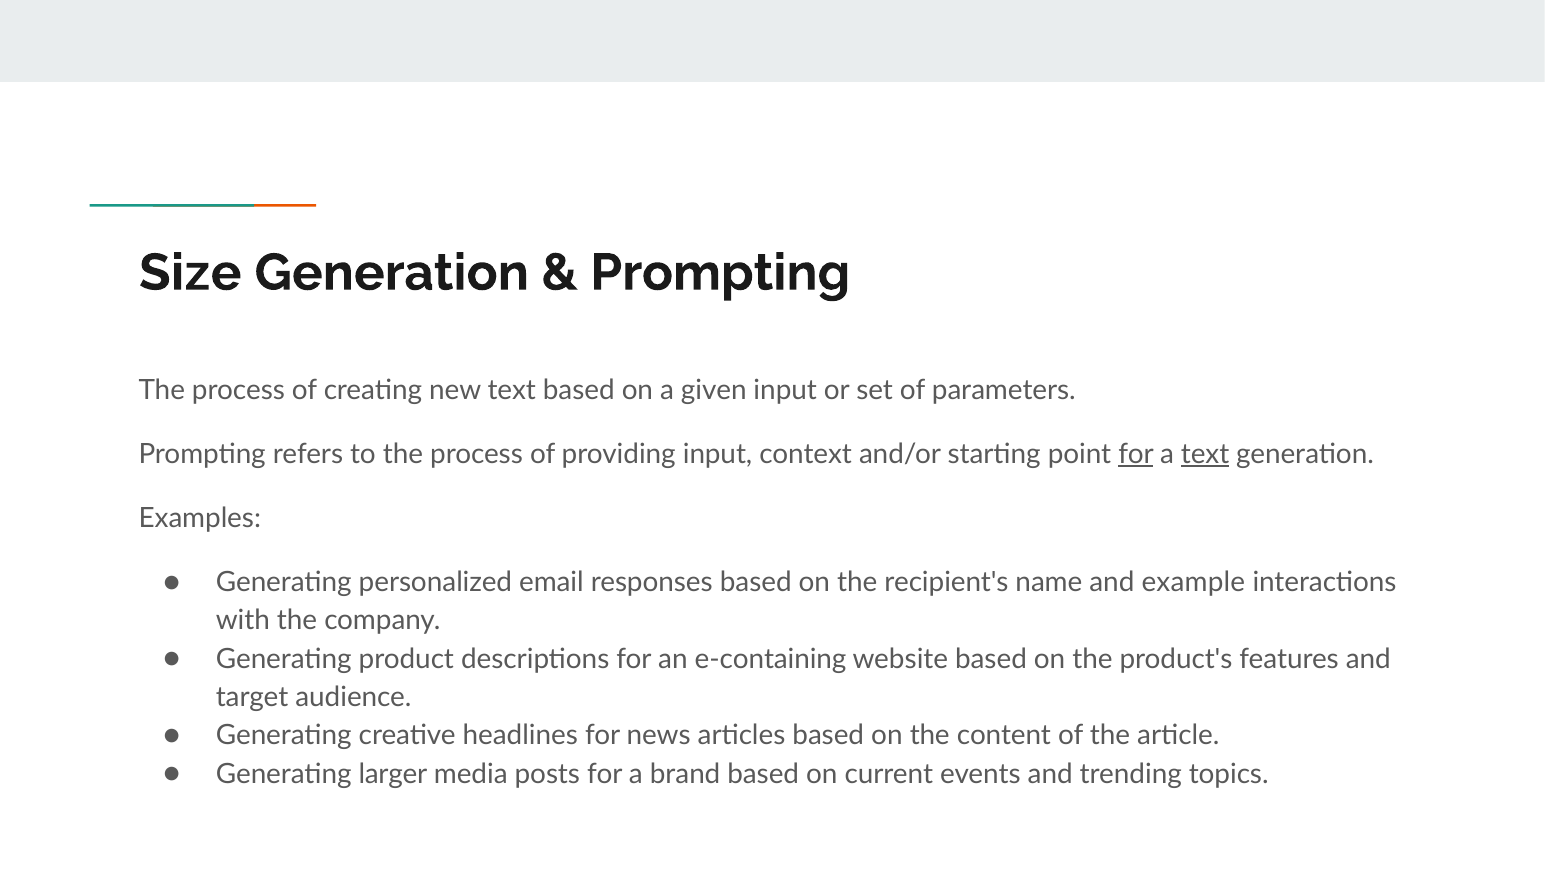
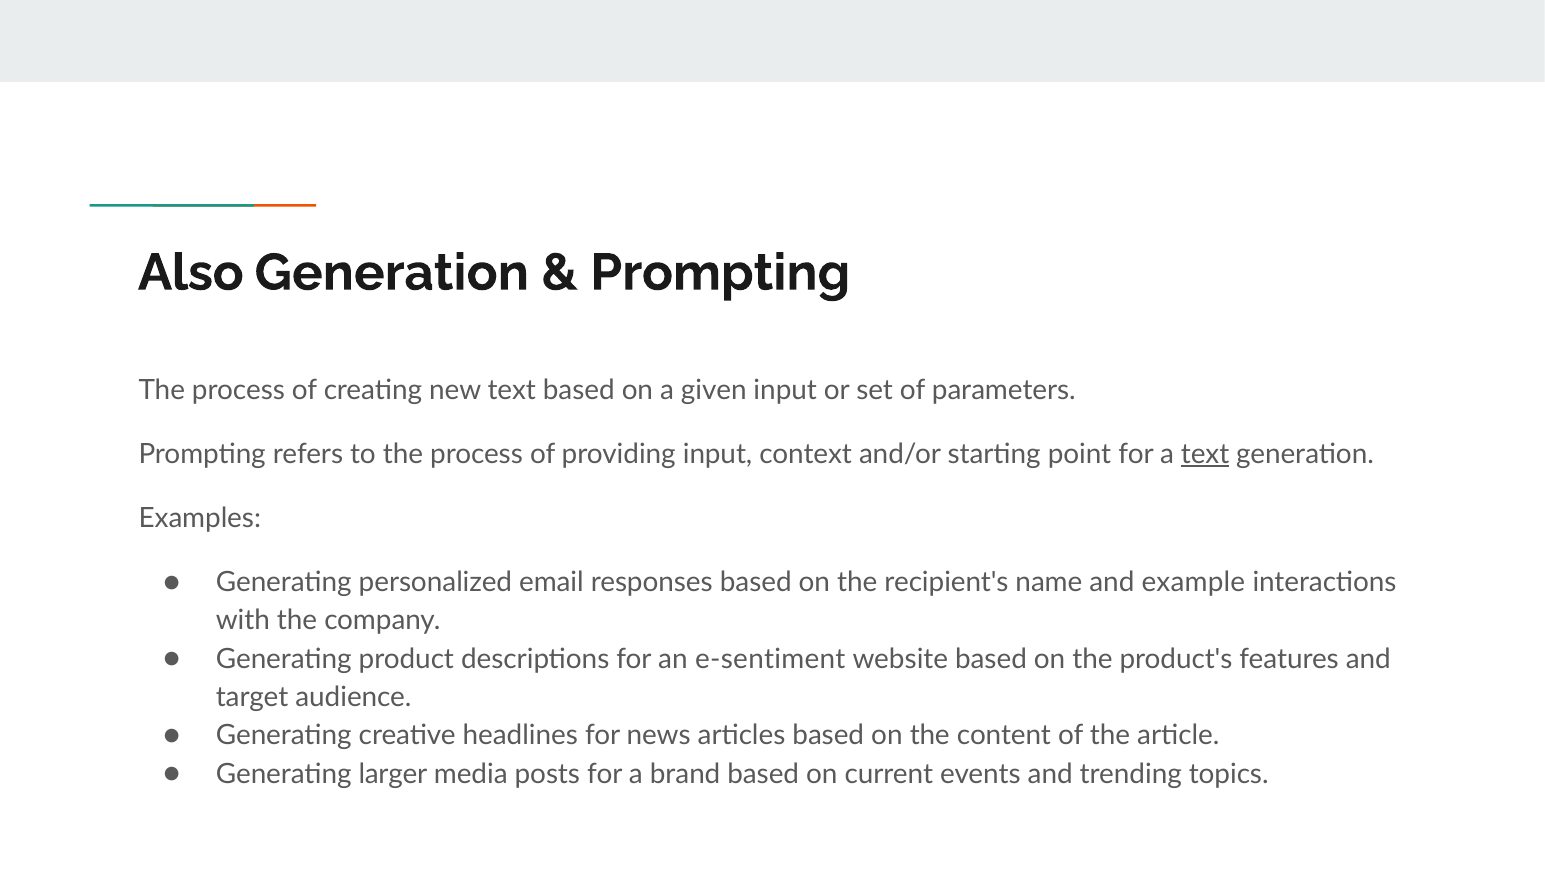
Size: Size -> Also (191, 273)
for underline: present -> none (1136, 454)
e-containing: e-containing -> e-sentiment (770, 659)
